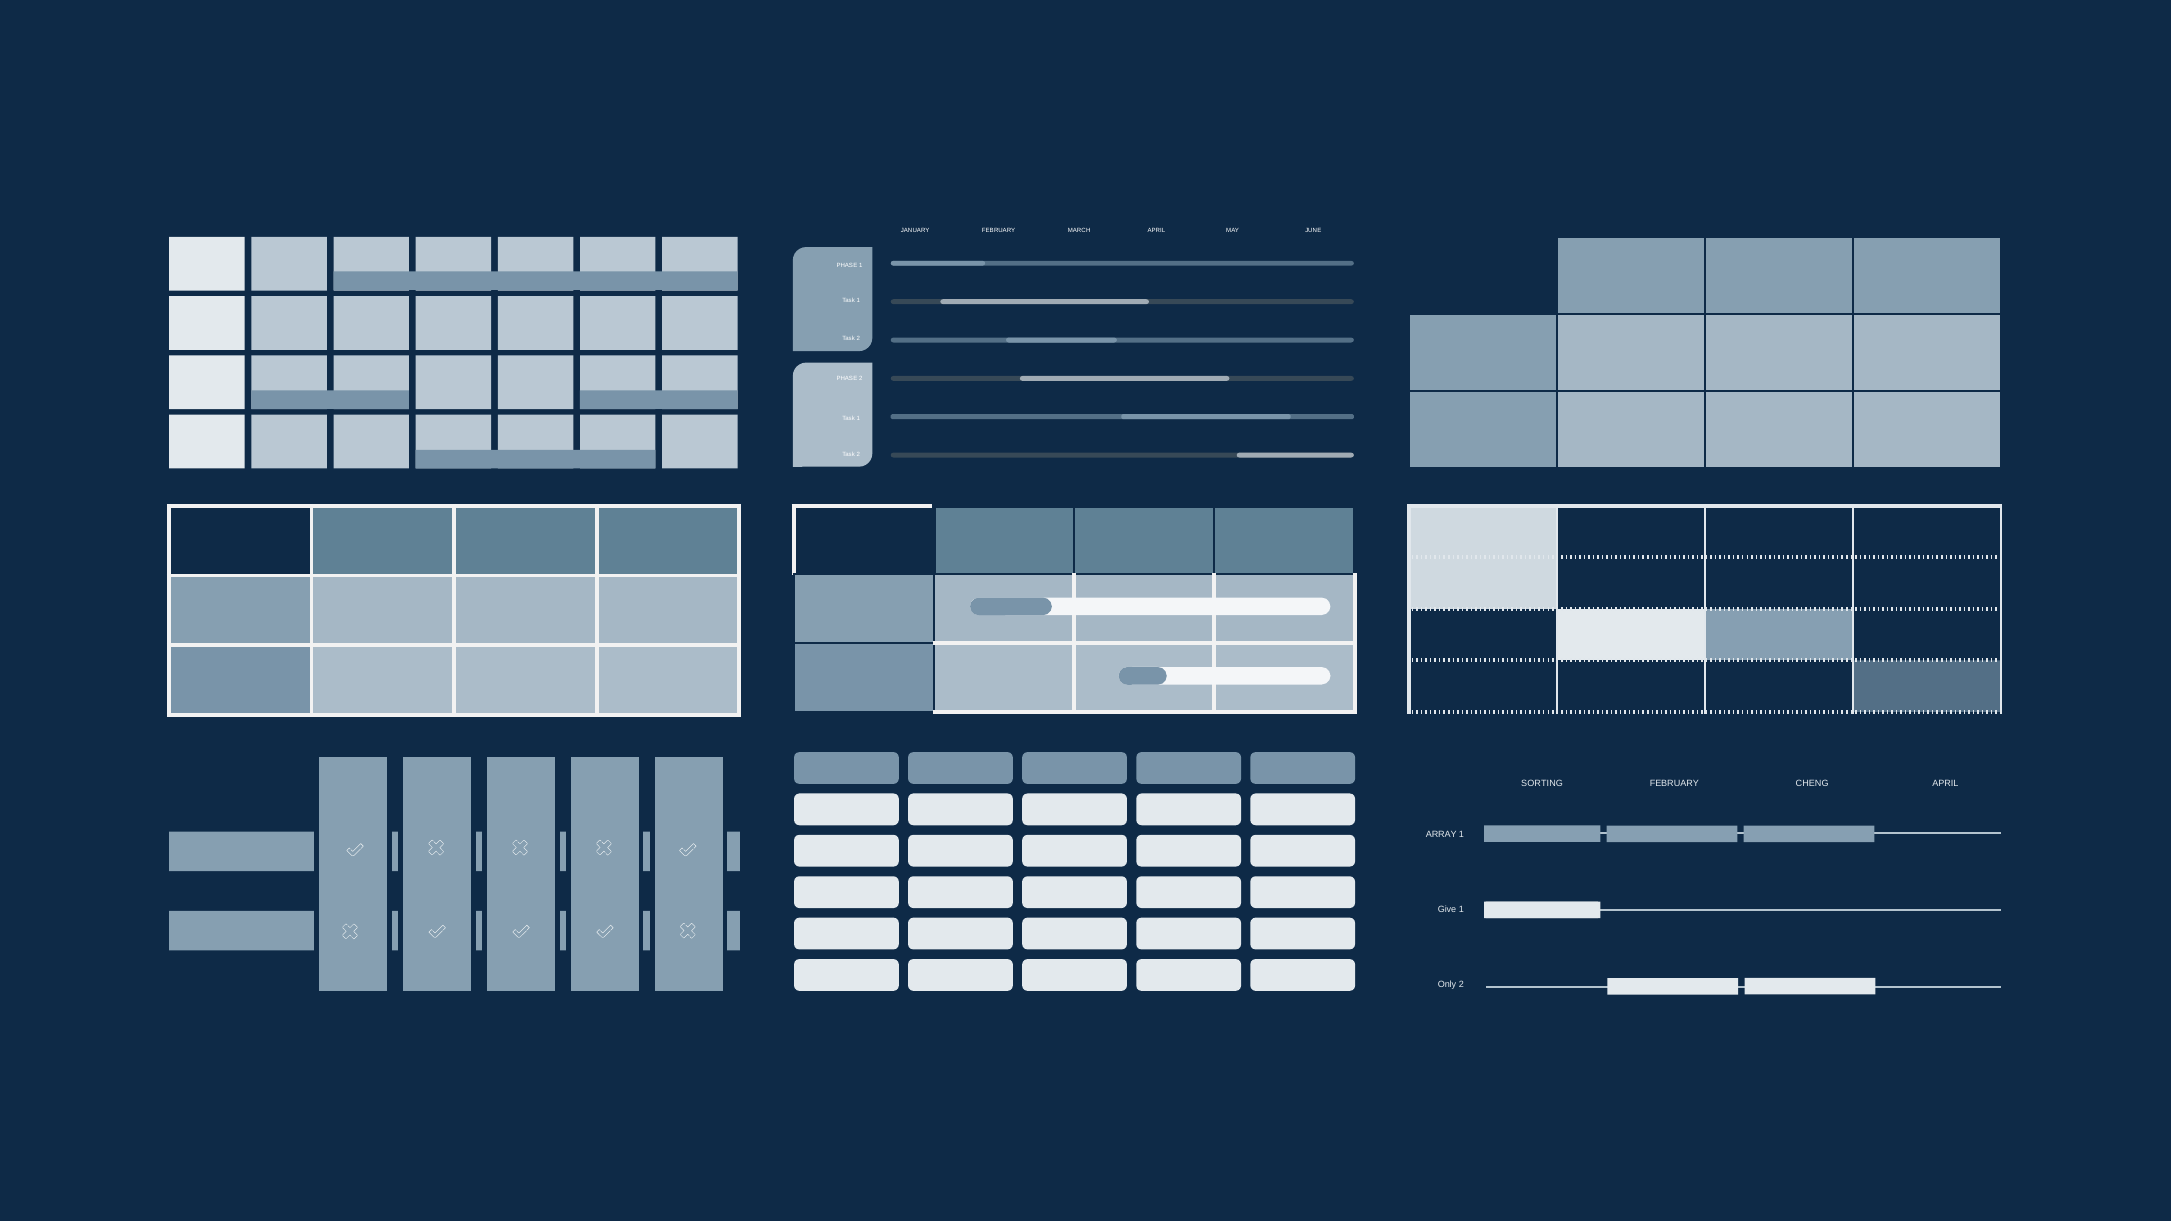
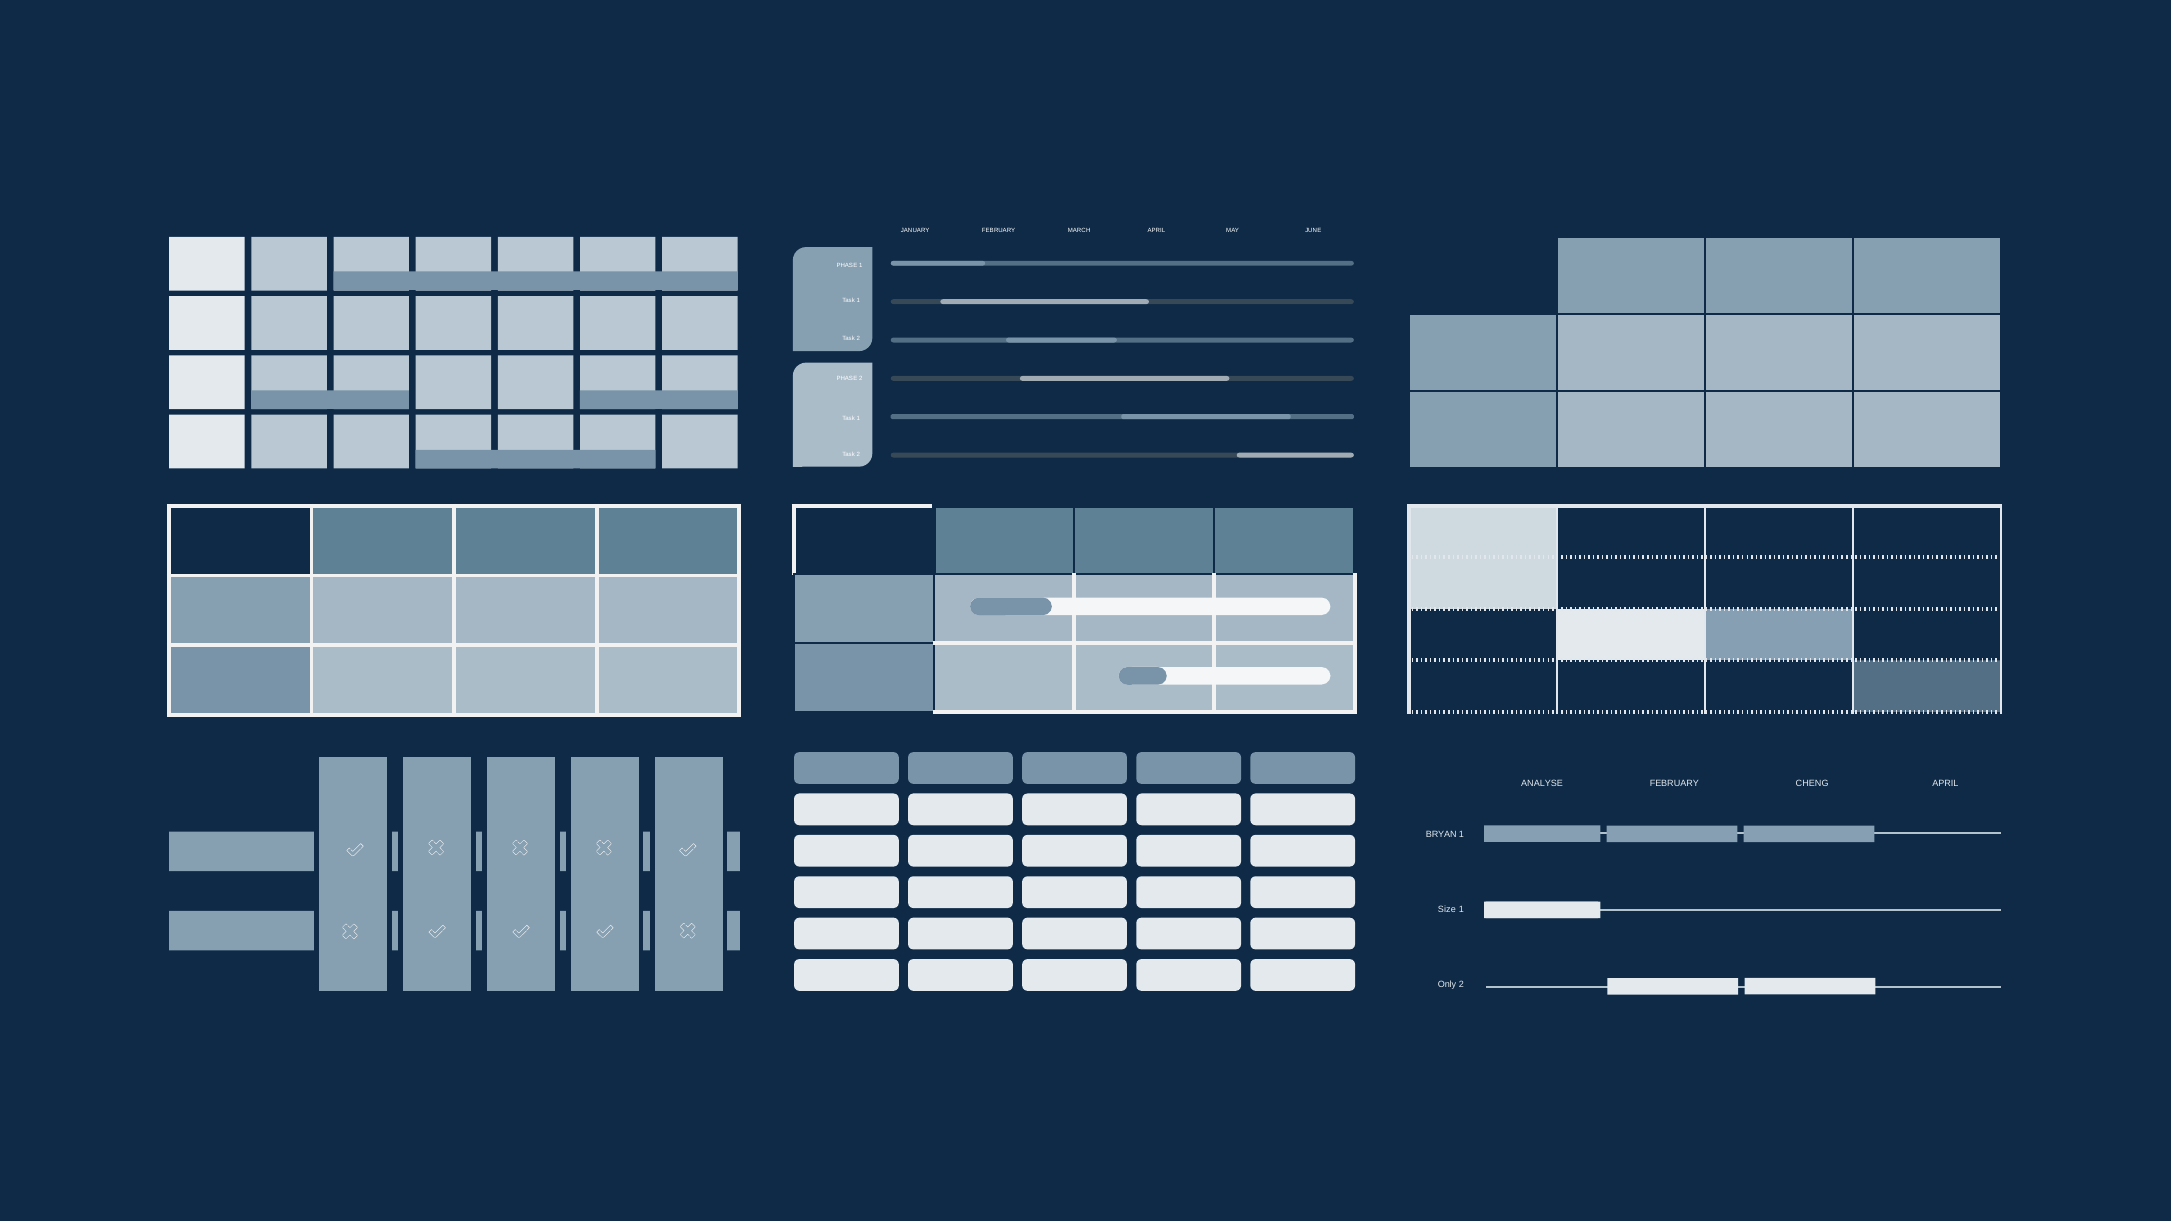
SORTING: SORTING -> ANALYSE (1542, 784)
ARRAY: ARRAY -> BRYAN (1441, 834)
Give: Give -> Size (1447, 909)
